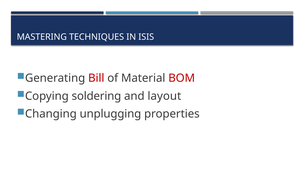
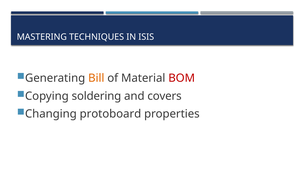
Bill colour: red -> orange (96, 78)
layout: layout -> covers (164, 96)
unplugging: unplugging -> protoboard (110, 114)
